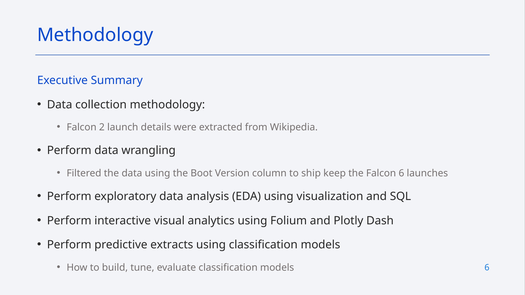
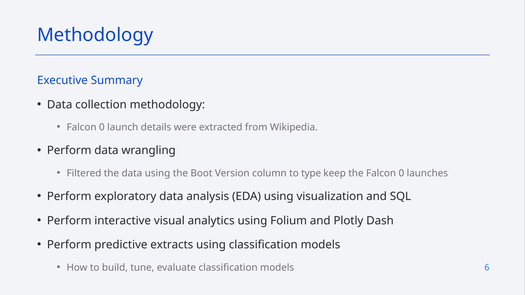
2: 2 -> 0 (102, 127)
ship: ship -> type (311, 173)
the Falcon 6: 6 -> 0 (401, 173)
